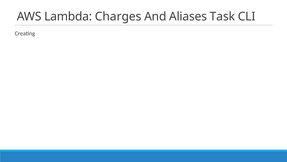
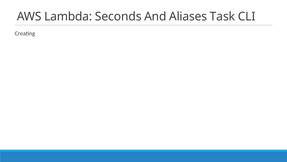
Charges: Charges -> Seconds (118, 17)
